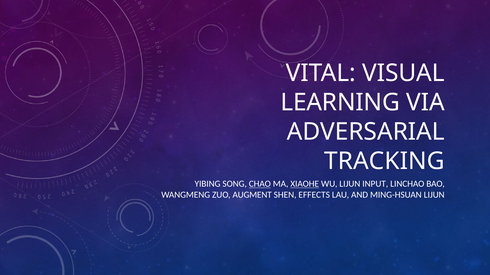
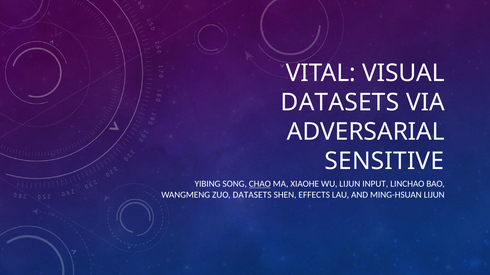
LEARNING: LEARNING -> DATASETS (340, 103)
TRACKING: TRACKING -> SENSITIVE (384, 161)
XIAOHE underline: present -> none (305, 184)
ZUO AUGMENT: AUGMENT -> DATASETS (252, 195)
